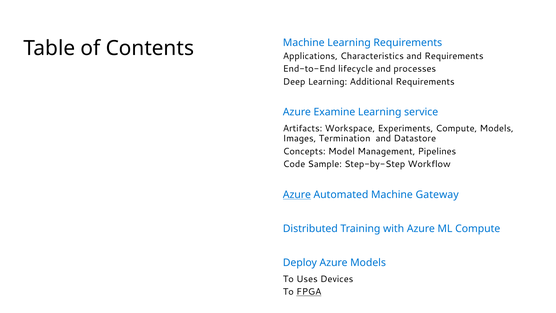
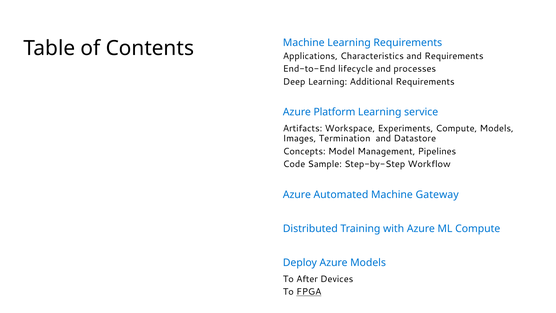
Examine: Examine -> Platform (334, 112)
Azure underline: present -> none (297, 195)
Uses: Uses -> After (307, 279)
